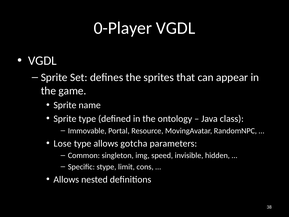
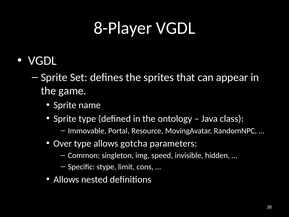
0-Player: 0-Player -> 8-Player (123, 28)
Lose: Lose -> Over (63, 143)
